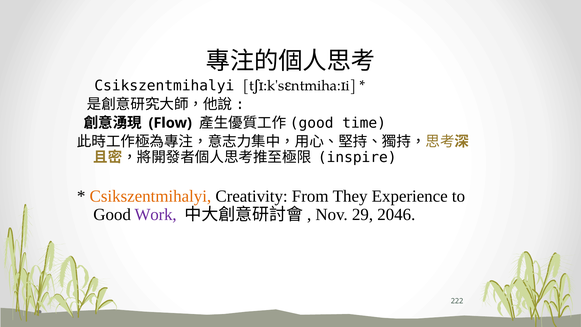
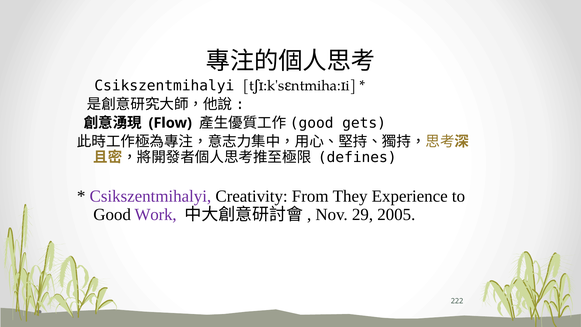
time: time -> gets (364, 123)
inspire: inspire -> defines (357, 157)
Csikszentmihalyi colour: orange -> purple (150, 196)
2046: 2046 -> 2005 (396, 214)
